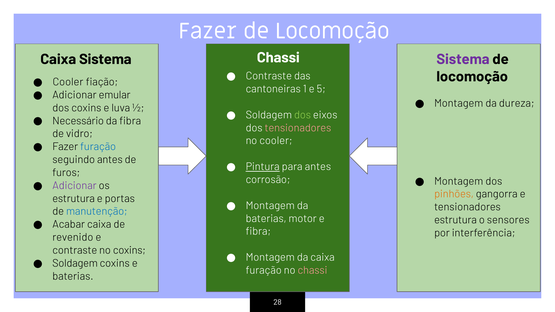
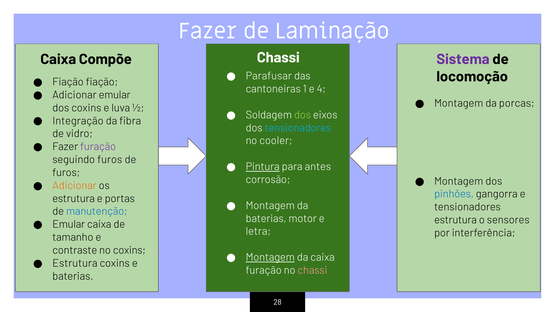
Locomoção: Locomoção -> Laminação (332, 31)
Caixa Sistema: Sistema -> Compõe (105, 59)
Contraste: Contraste -> Parafusar (269, 76)
Cooler: Cooler -> Fiação (68, 82)
5: 5 -> 4 (321, 89)
dureza: dureza -> porcas (517, 104)
Necessário: Necessário -> Integração (78, 121)
tensionadores colour: pink -> light blue (298, 128)
furação colour: blue -> purple (98, 147)
seguindo antes: antes -> furos (110, 160)
Adicionar colour: purple -> orange (74, 186)
pinhões colour: orange -> blue (454, 194)
Acabar: Acabar -> Emular (69, 225)
fibra: fibra -> letra (258, 232)
revenido: revenido -> tamanho (73, 237)
Montagem underline: none -> present (270, 257)
Soldagem: Soldagem -> Estrutura (75, 263)
